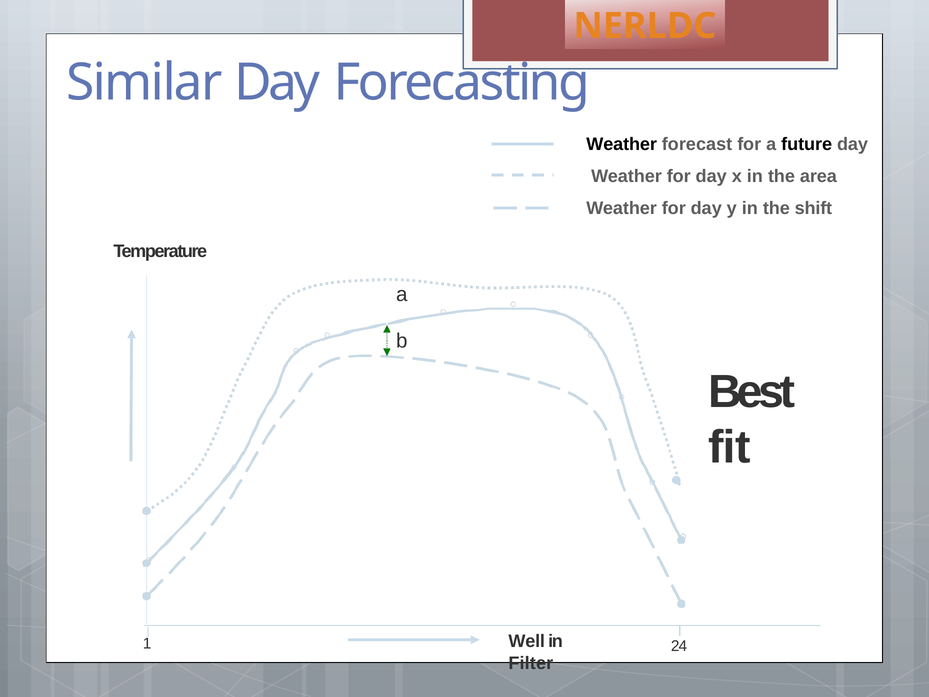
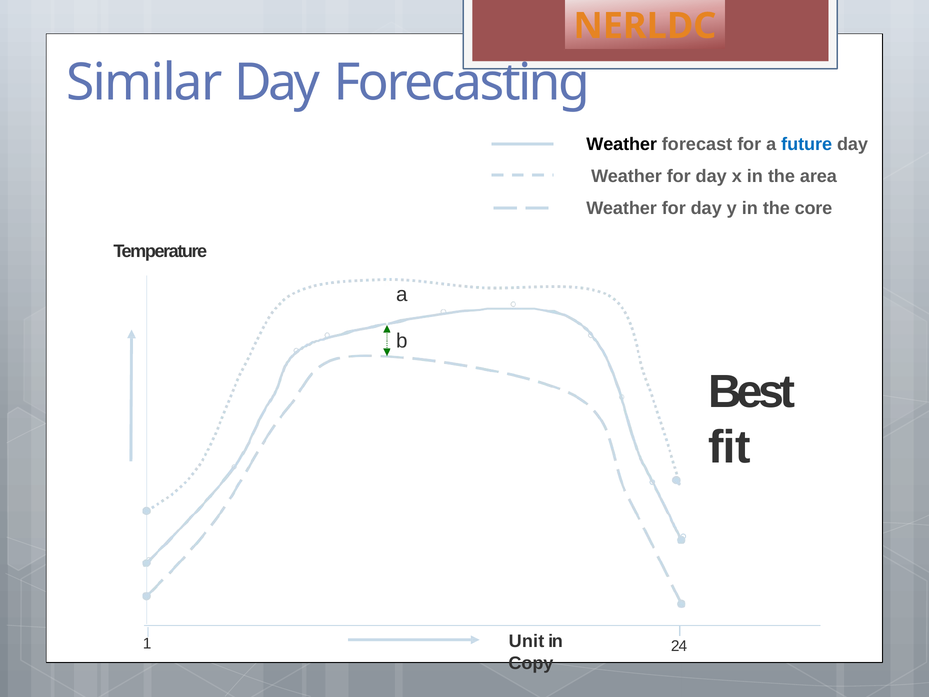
future colour: black -> blue (807, 144)
shift: shift -> core (813, 208)
Well: Well -> Unit (527, 641)
Filter: Filter -> Copy (531, 663)
